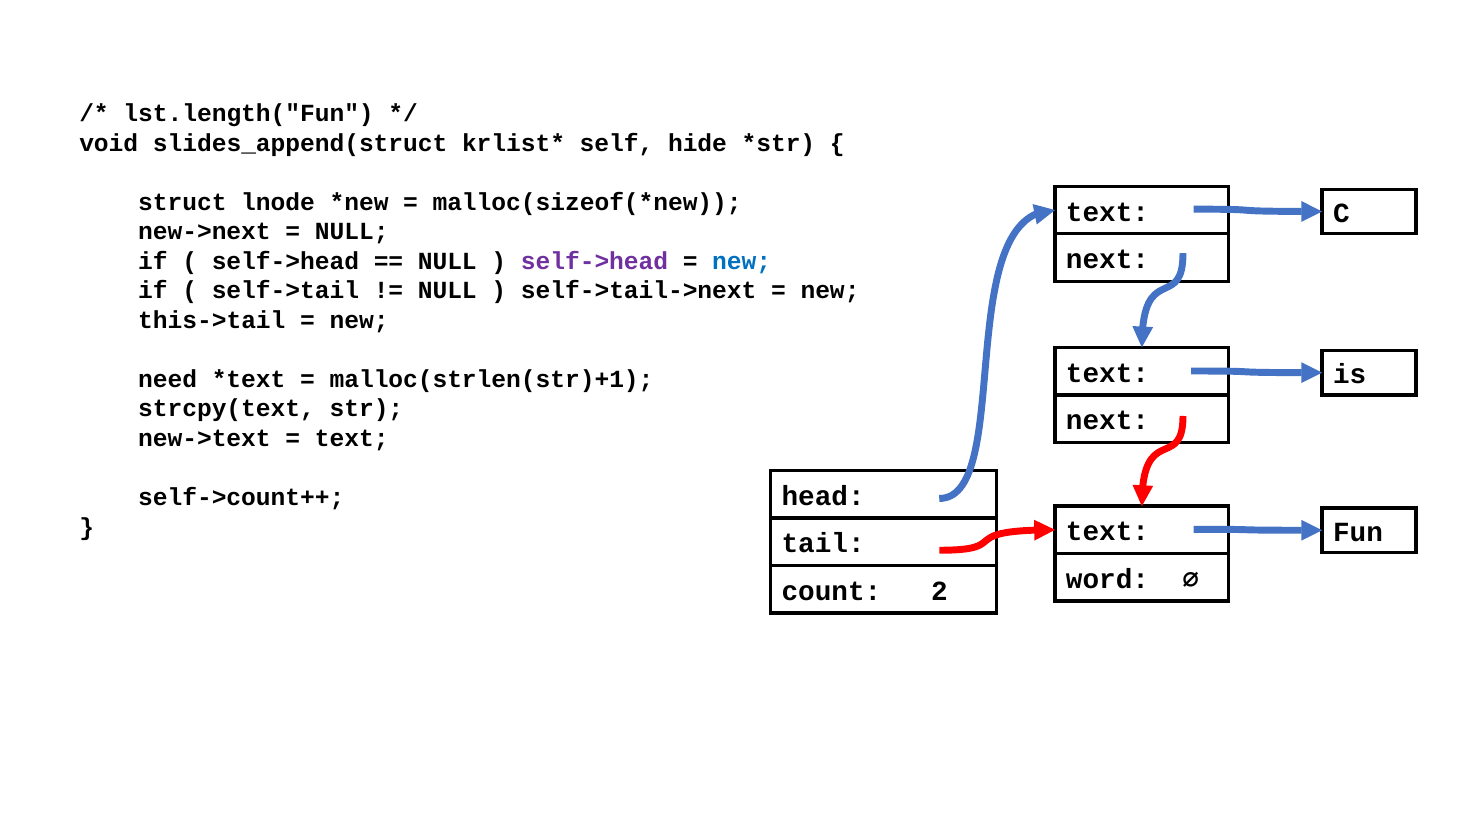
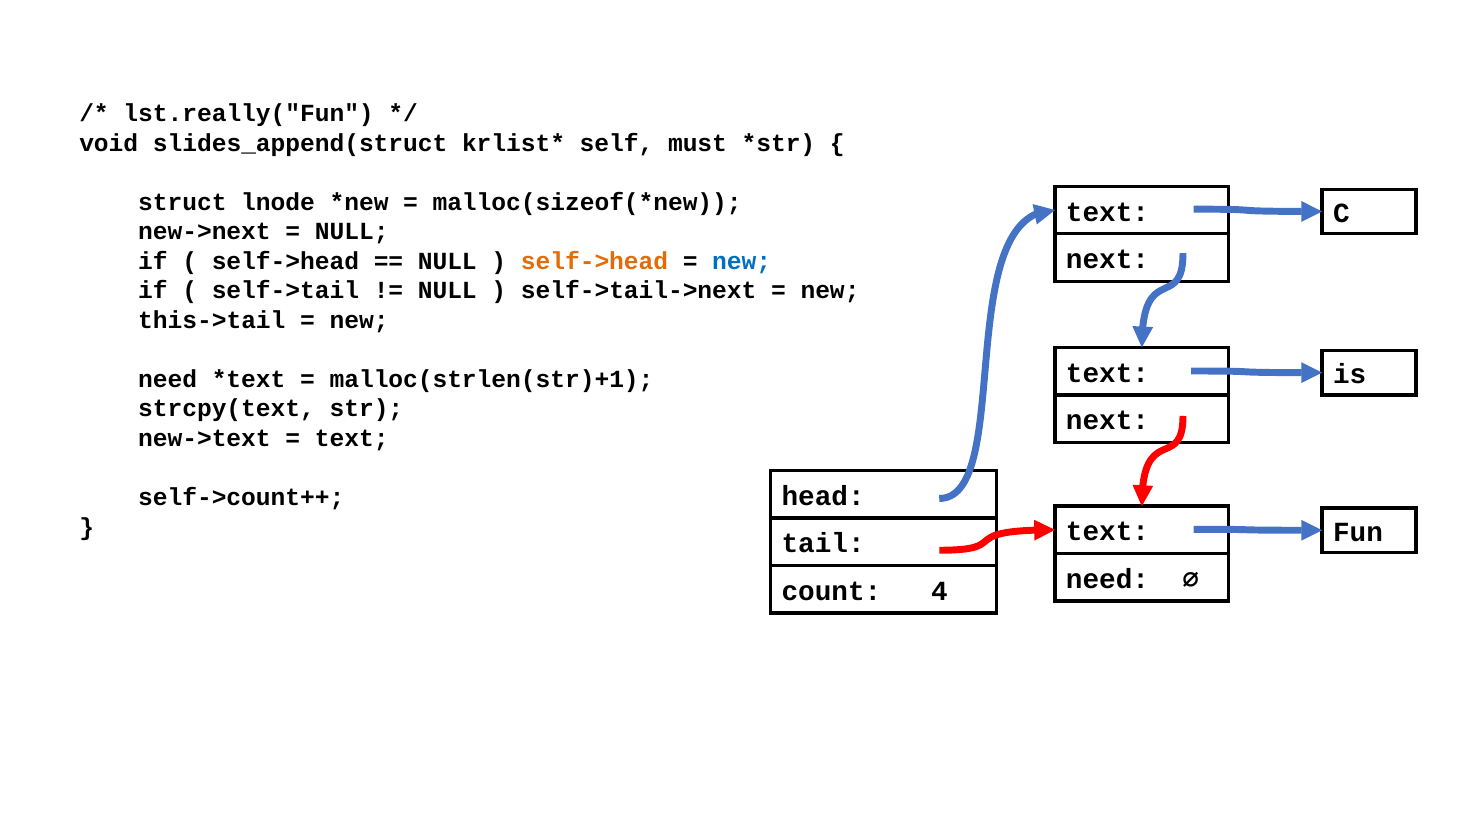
lst.length("Fun: lst.length("Fun -> lst.really("Fun (249, 113)
hide: hide -> must (697, 143)
self->head colour: purple -> orange (595, 261)
word: word -> need (1107, 579)
2: 2 -> 4 (939, 591)
